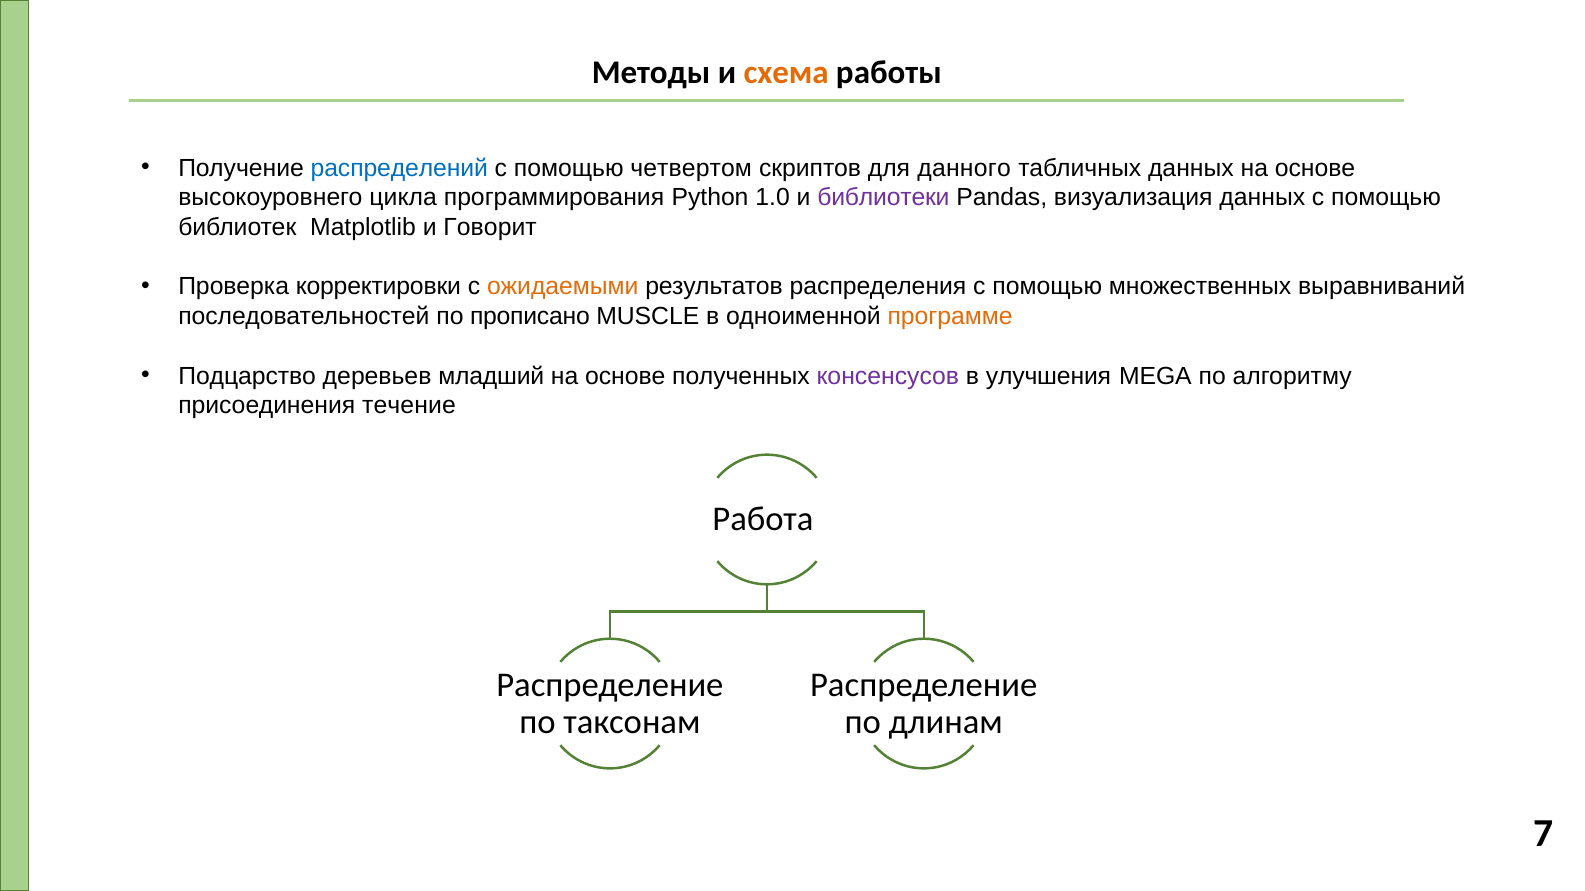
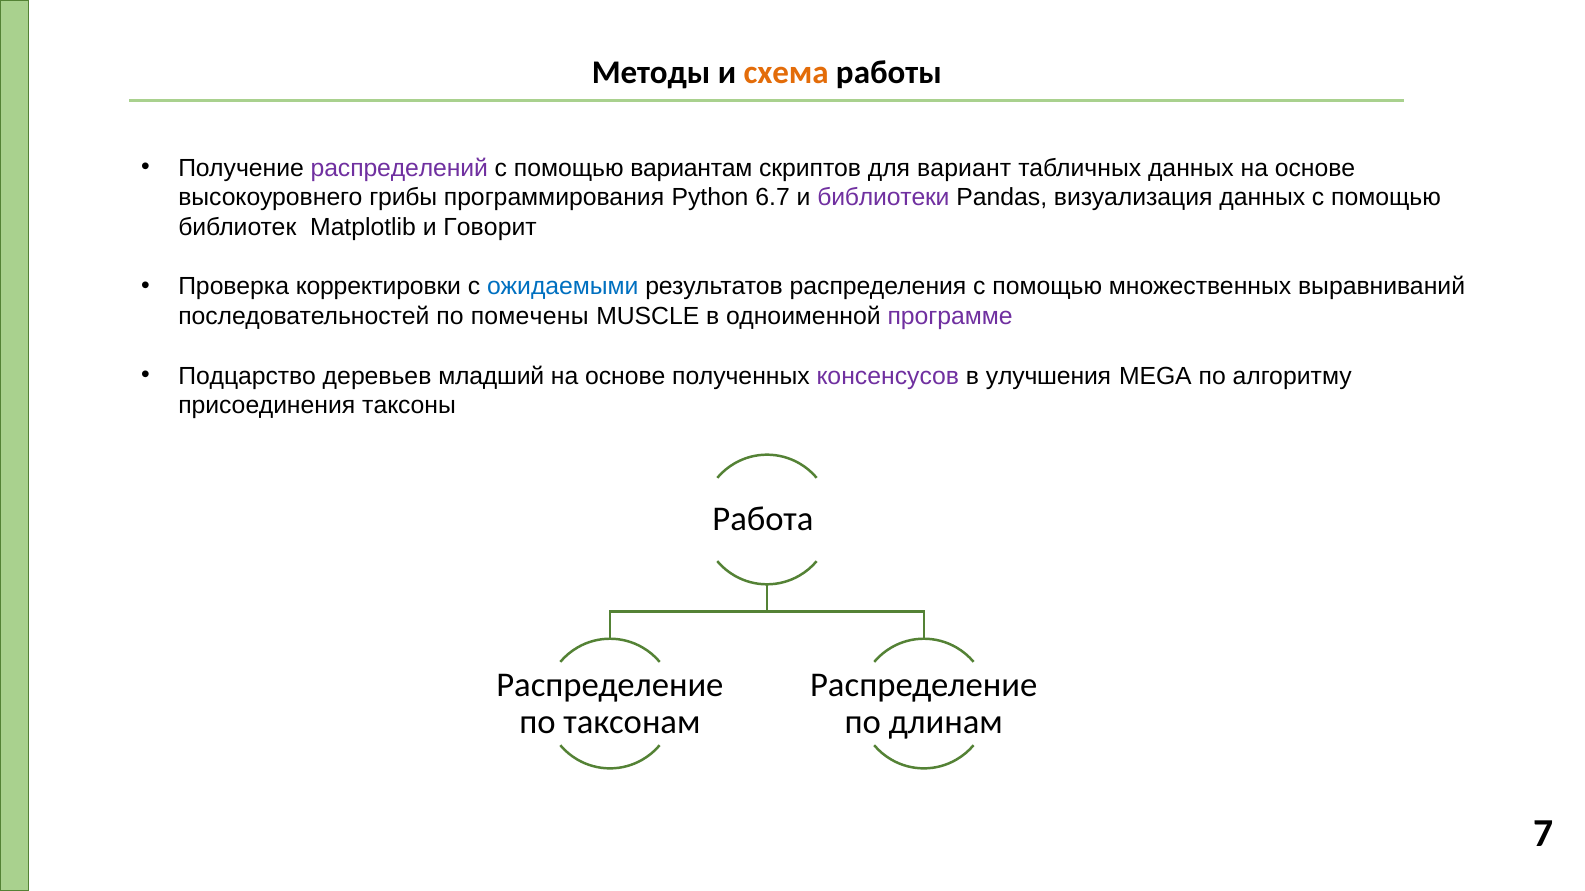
распределений colour: blue -> purple (399, 168)
четвертом: четвертом -> вариантам (691, 168)
данного: данного -> вариант (964, 168)
цикла: цикла -> грибы (403, 198)
1.0: 1.0 -> 6.7 (773, 198)
ожидаемыми colour: orange -> blue (563, 287)
прописано: прописано -> помечены (530, 317)
программе colour: orange -> purple (950, 317)
течение: течение -> таксоны (409, 406)
